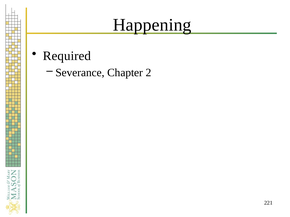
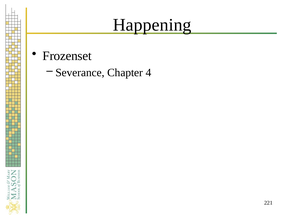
Required: Required -> Frozenset (67, 56)
2: 2 -> 4 (149, 73)
